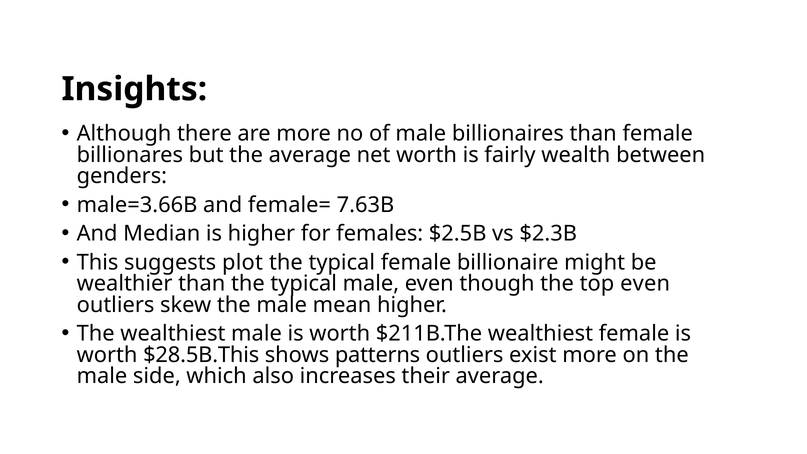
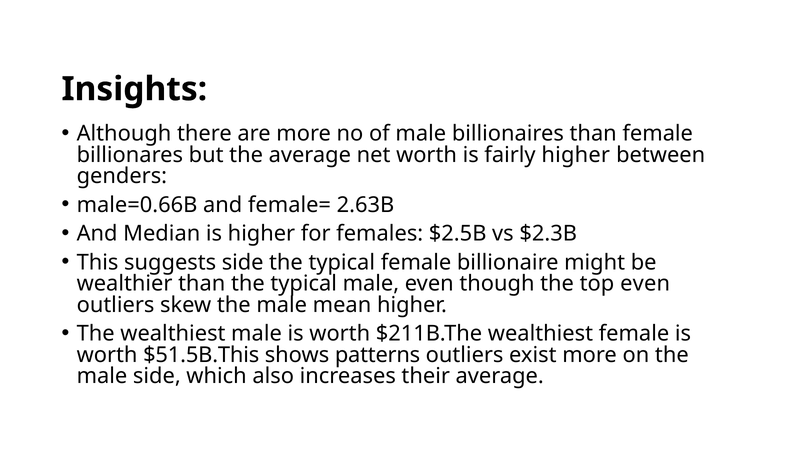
fairly wealth: wealth -> higher (576, 155)
male=3.66B: male=3.66B -> male=0.66B (137, 205)
7.63B: 7.63B -> 2.63B (365, 205)
suggests plot: plot -> side (243, 262)
$28.5B.This: $28.5B.This -> $51.5B.This (201, 355)
